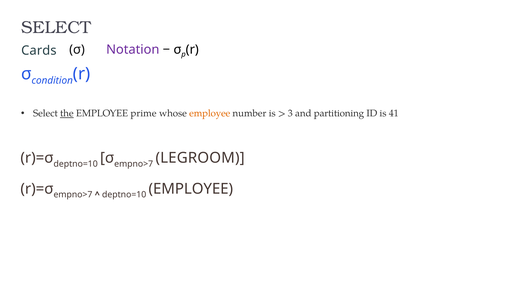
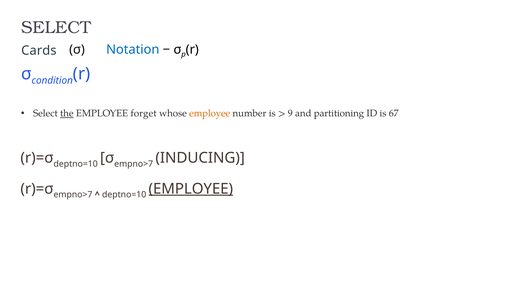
Notation colour: purple -> blue (133, 50)
prime: prime -> forget (144, 113)
3: 3 -> 9 (290, 113)
41: 41 -> 67 (394, 113)
LEGROOM: LEGROOM -> INDUCING (200, 158)
EMPLOYEE underline: none -> present (191, 189)
